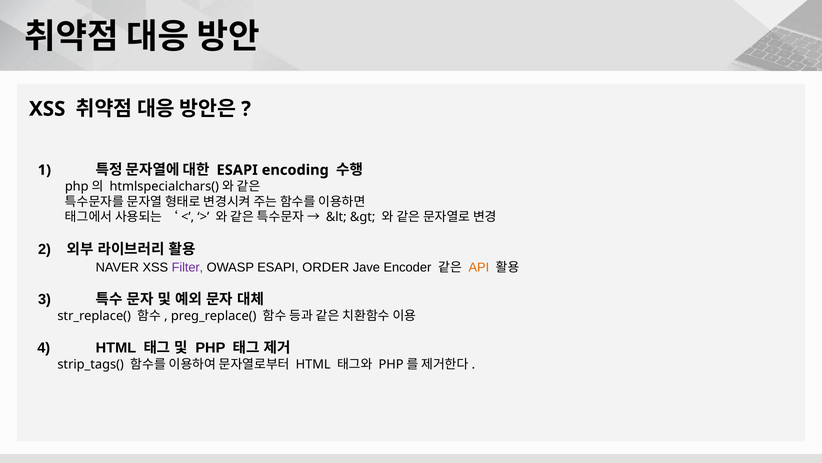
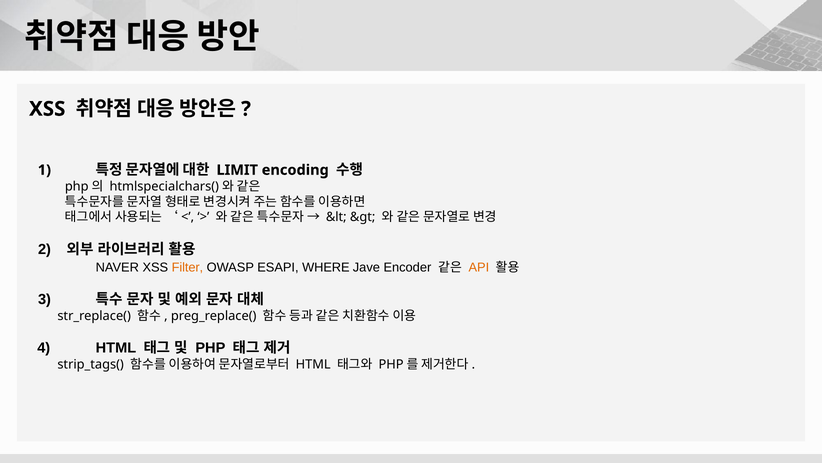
ESAPI: ESAPI -> LIMIT (237, 170)
Filter colour: purple -> orange (187, 267)
ORDER: ORDER -> WHERE (326, 267)
